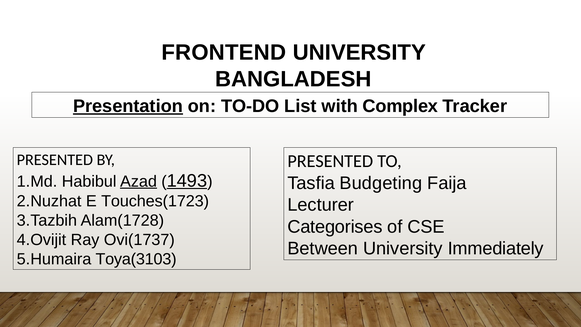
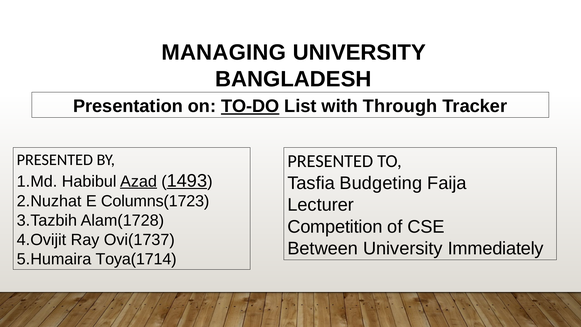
FRONTEND: FRONTEND -> MANAGING (224, 52)
Presentation underline: present -> none (128, 106)
TO-DO underline: none -> present (250, 106)
Complex: Complex -> Through (400, 106)
Touches(1723: Touches(1723 -> Columns(1723 (155, 201)
Categorises: Categorises -> Competition (335, 227)
Toya(3103: Toya(3103 -> Toya(1714 (136, 259)
